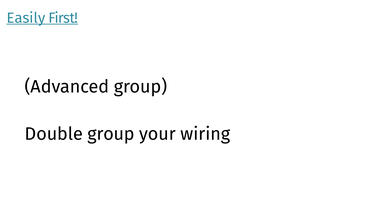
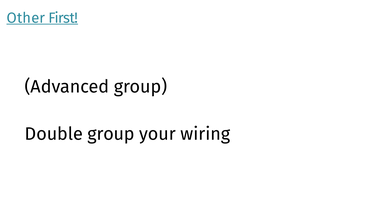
Easily: Easily -> Other (26, 18)
